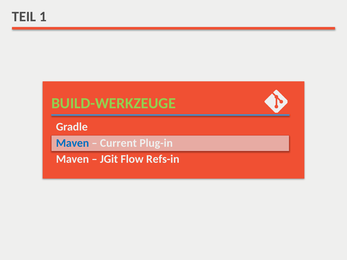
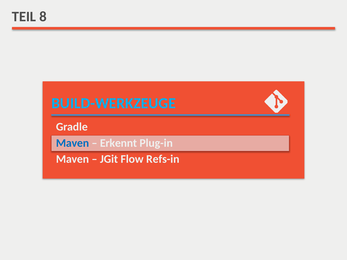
1: 1 -> 8 (43, 17)
BUILD-WERKZEUGE colour: light green -> light blue (114, 103)
Current: Current -> Erkennt (118, 143)
